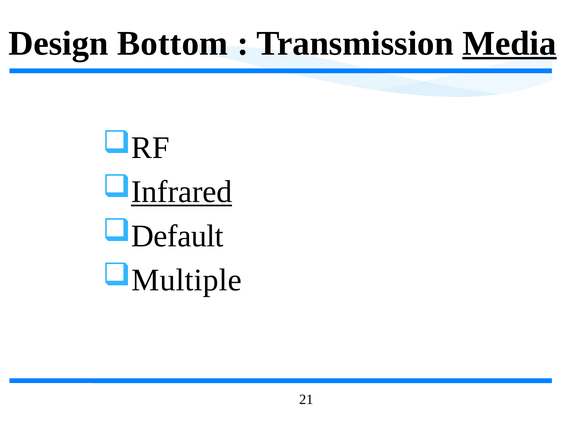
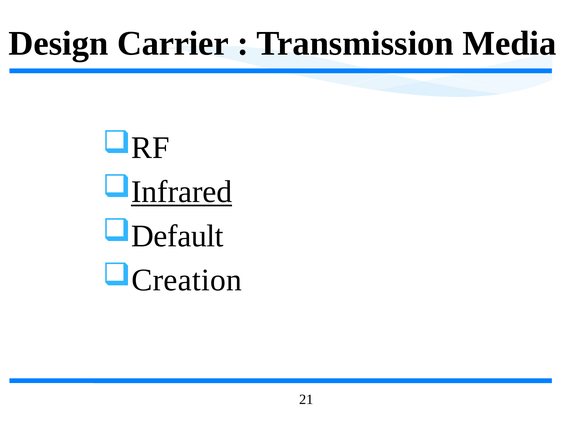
Bottom: Bottom -> Carrier (173, 43)
Media underline: present -> none (509, 43)
Multiple: Multiple -> Creation (187, 280)
